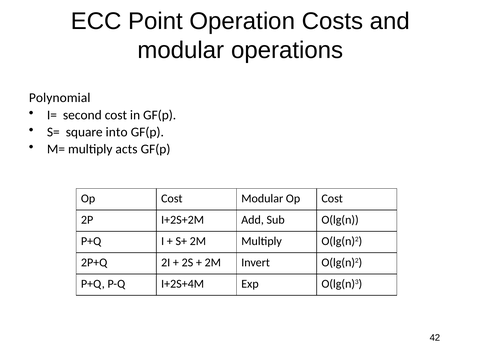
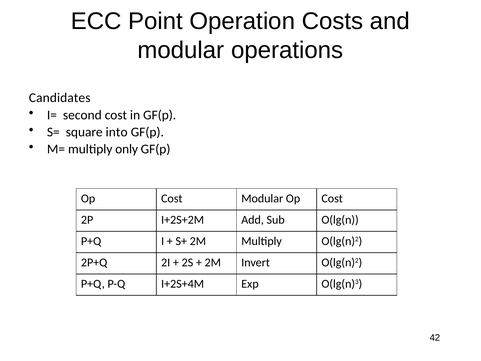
Polynomial: Polynomial -> Candidates (60, 98)
acts: acts -> only (127, 149)
